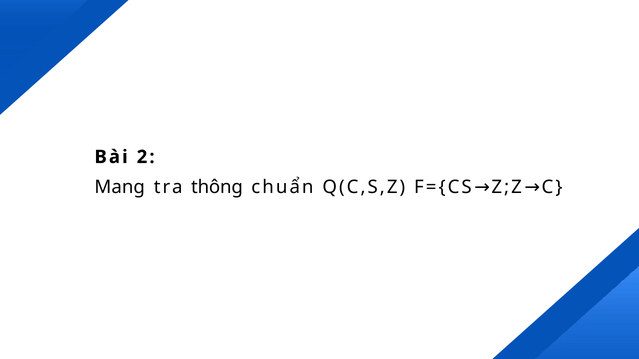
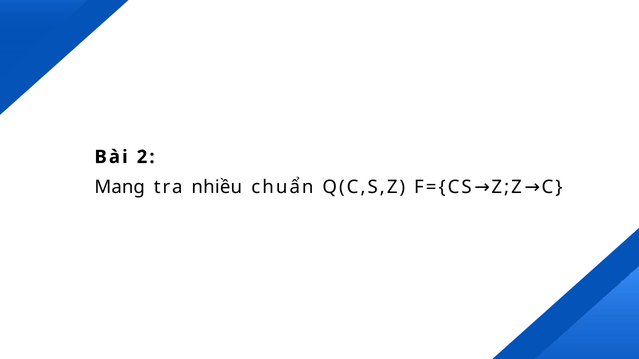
thông: thông -> nhiều (217, 187)
